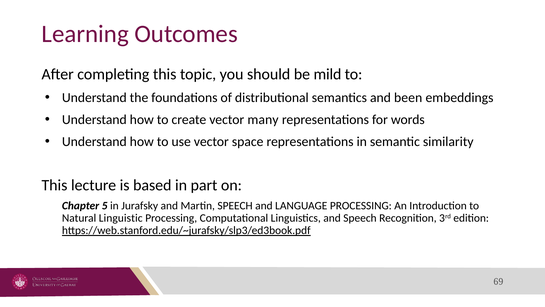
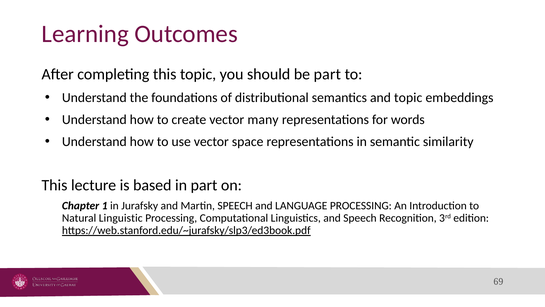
be mild: mild -> part (327, 74)
and been: been -> topic (408, 98)
5: 5 -> 1 (105, 205)
